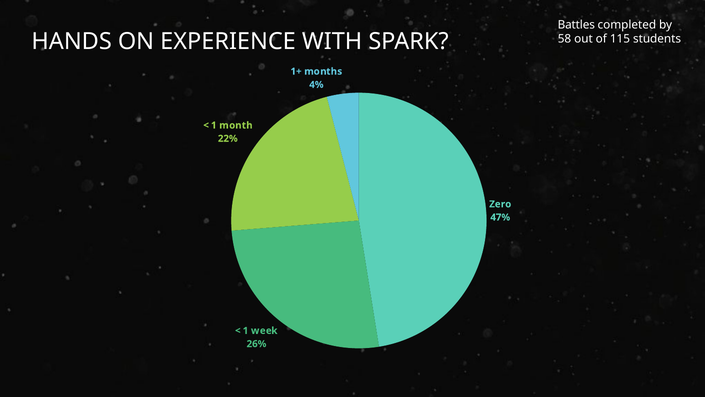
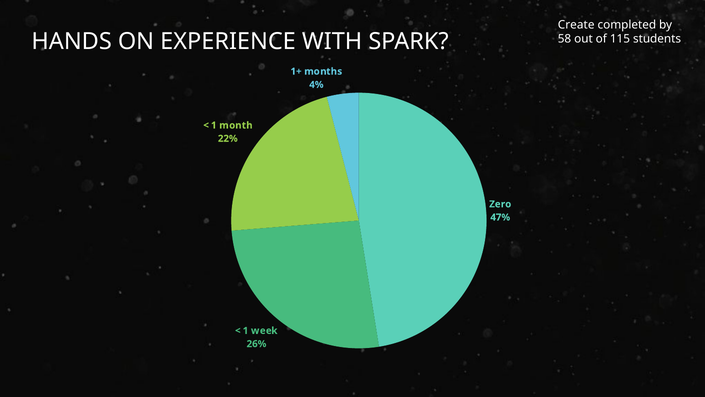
Battles: Battles -> Create (576, 25)
